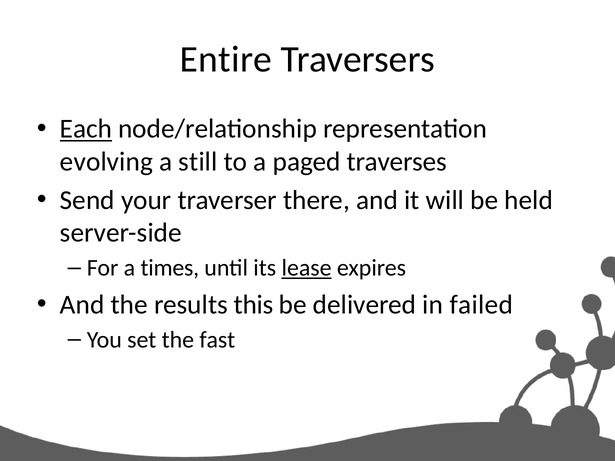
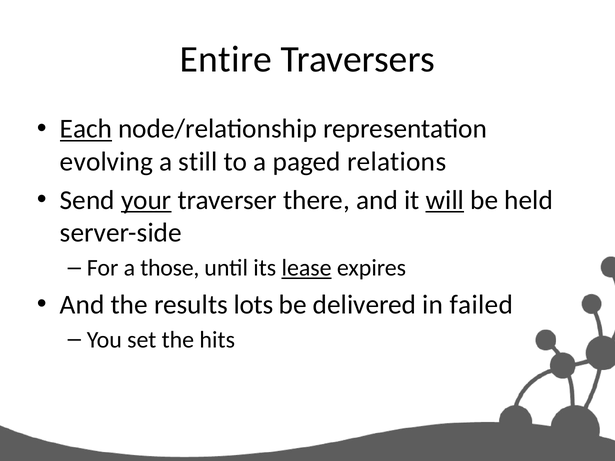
traverses: traverses -> relations (397, 162)
your underline: none -> present (146, 200)
will underline: none -> present (445, 200)
times: times -> those (170, 268)
this: this -> lots (253, 305)
fast: fast -> hits (217, 340)
